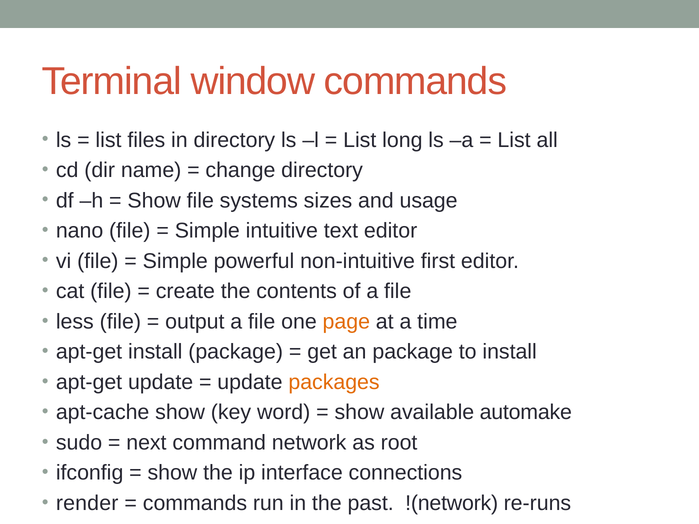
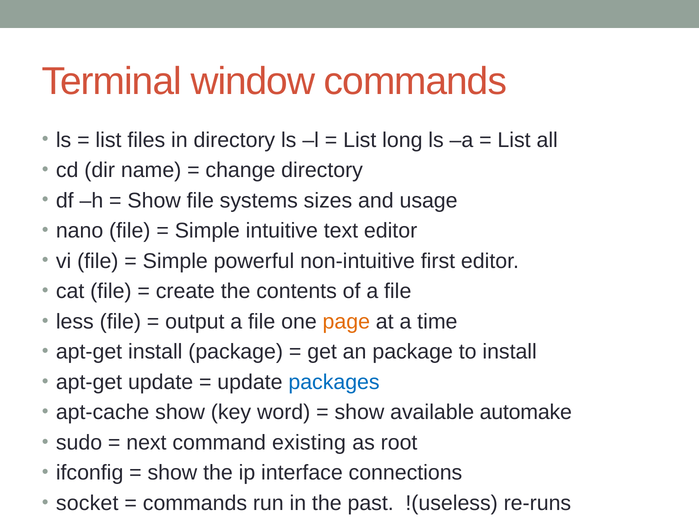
packages colour: orange -> blue (334, 382)
network: network -> existing (309, 443)
render: render -> socket (87, 503)
!(network: !(network -> !(useless (452, 503)
